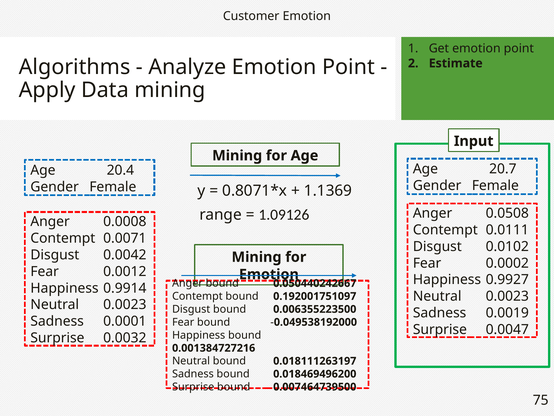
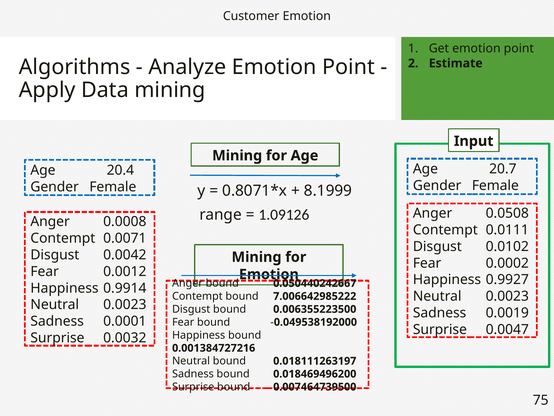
1.1369: 1.1369 -> 8.1999 (328, 191)
0.192001751097: 0.192001751097 -> 7.006642985222 (315, 296)
